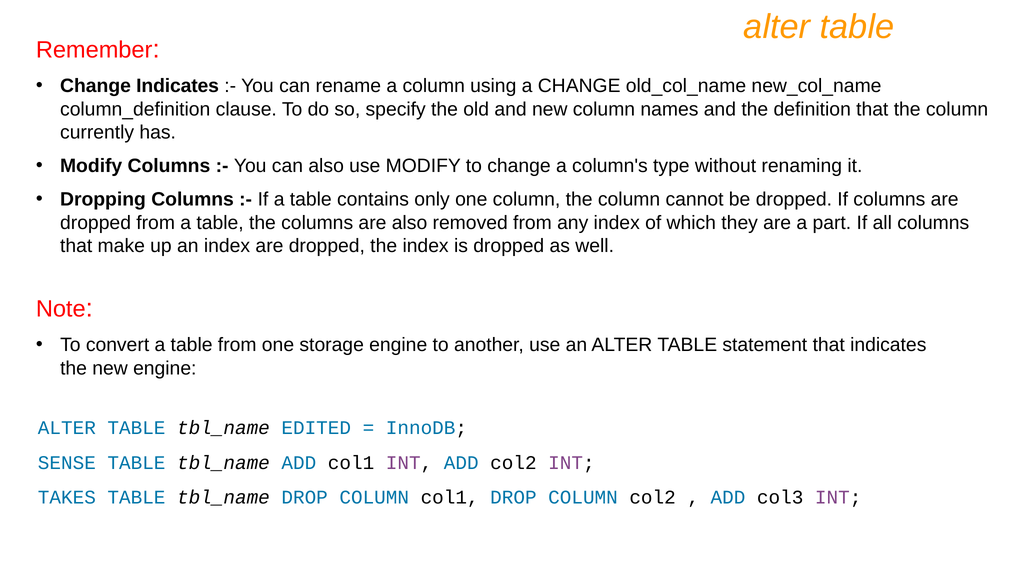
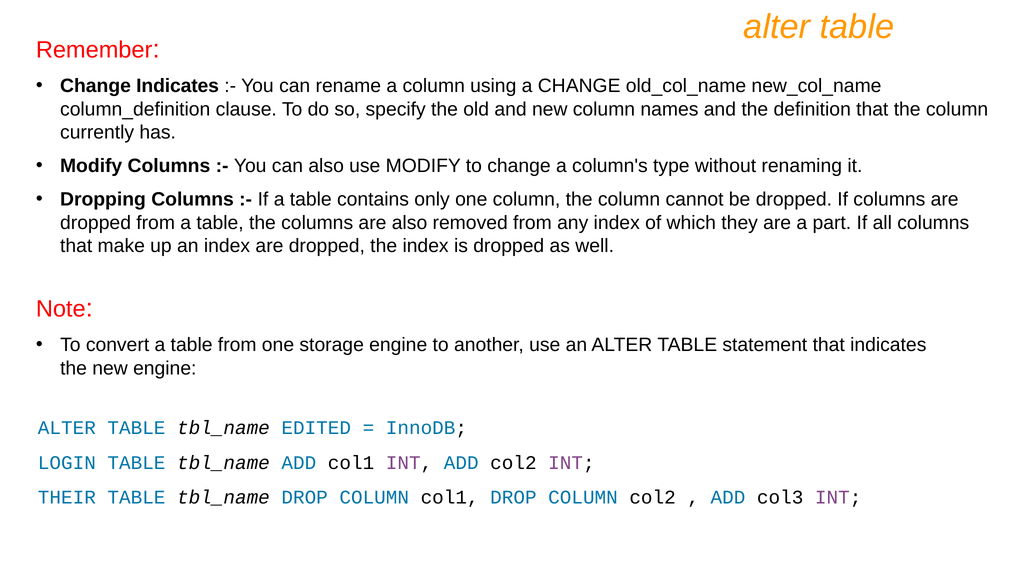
SENSE: SENSE -> LOGIN (67, 463)
TAKES: TAKES -> THEIR (67, 498)
